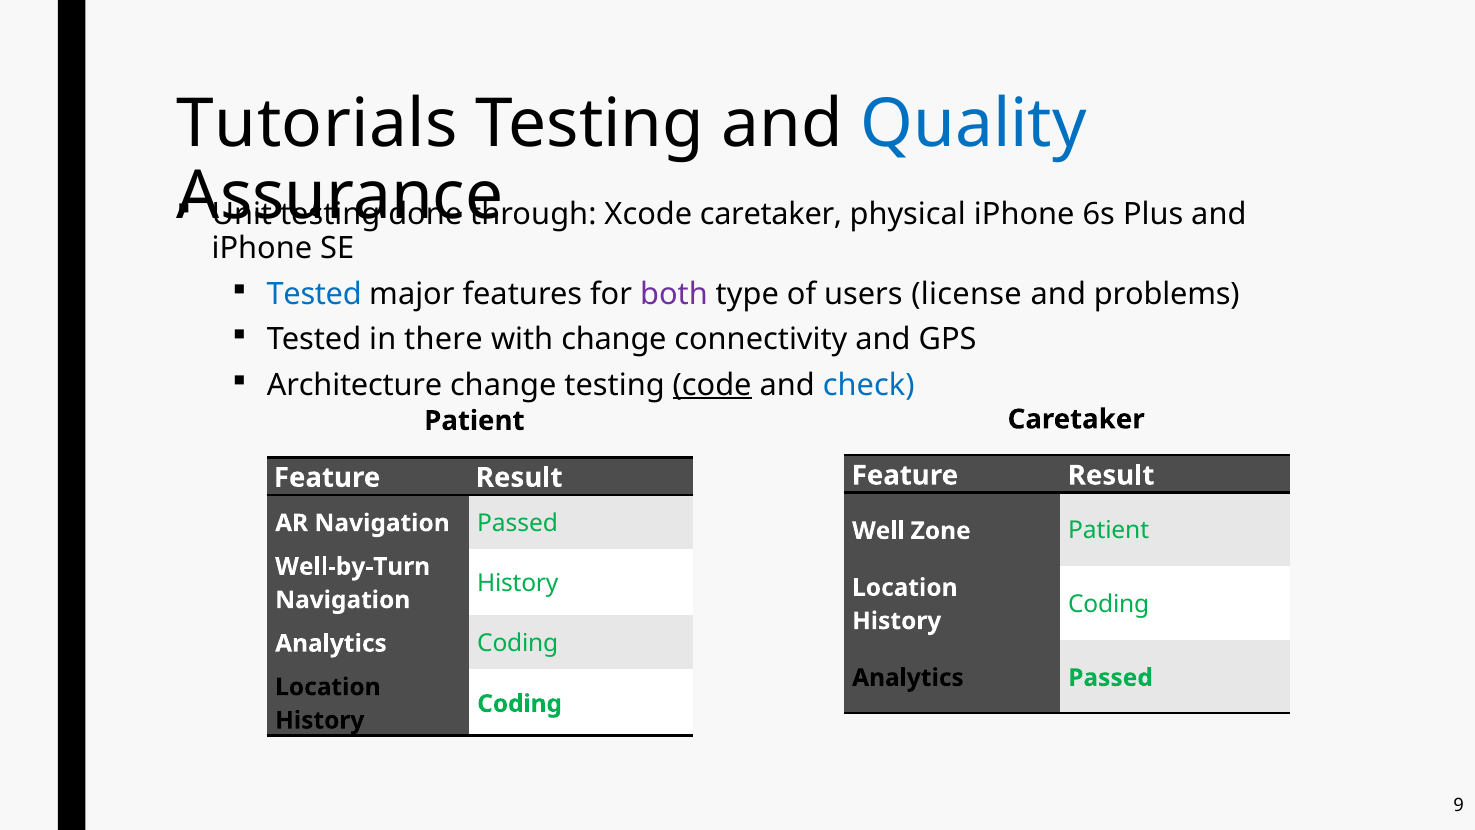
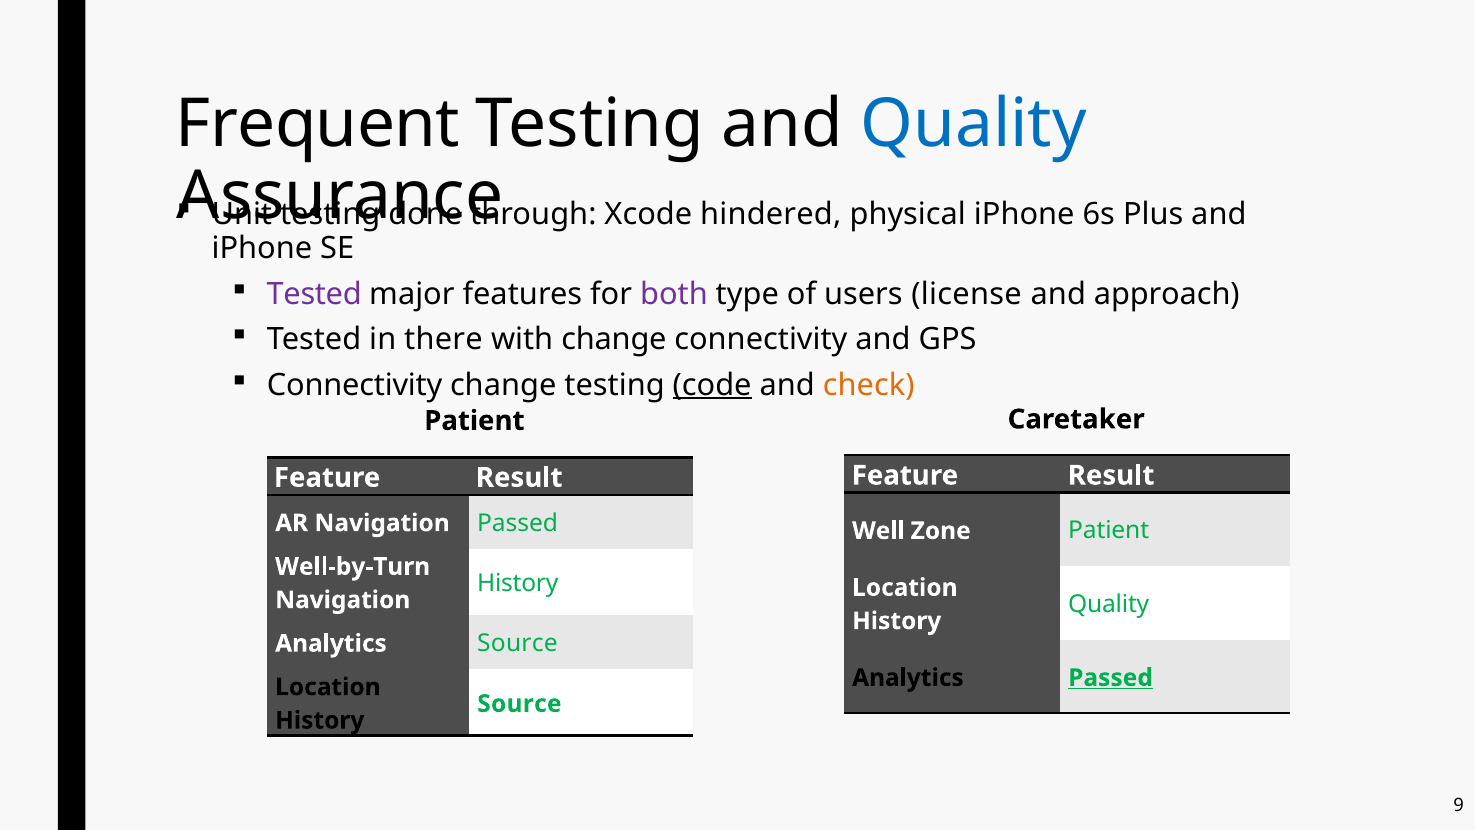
Tutorials: Tutorials -> Frequent (318, 124)
Xcode caretaker: caretaker -> hindered (771, 214)
Tested colour: blue -> purple (314, 294)
problems: problems -> approach (1167, 294)
Architecture: Architecture -> Connectivity (355, 385)
check colour: blue -> orange (869, 385)
Coding: Coding -> Quality (1109, 604)
Analytics Coding: Coding -> Source (518, 643)
Passed underline: none -> present (1110, 678)
Coding: Coding -> Source (519, 704)
